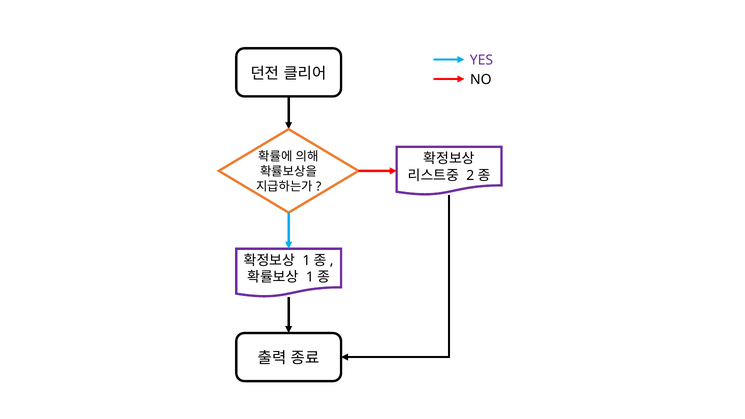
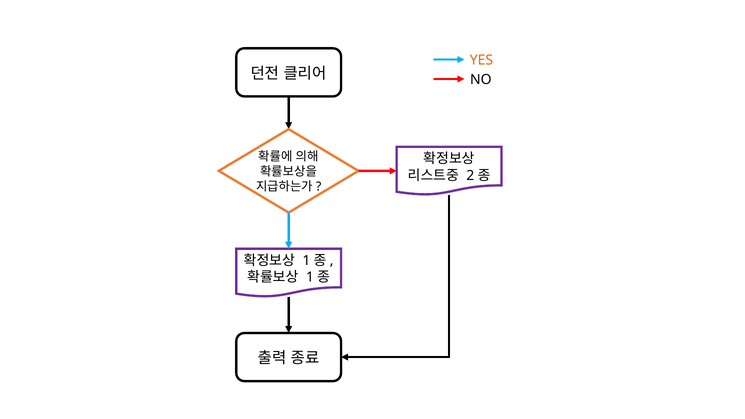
YES colour: purple -> orange (481, 60)
